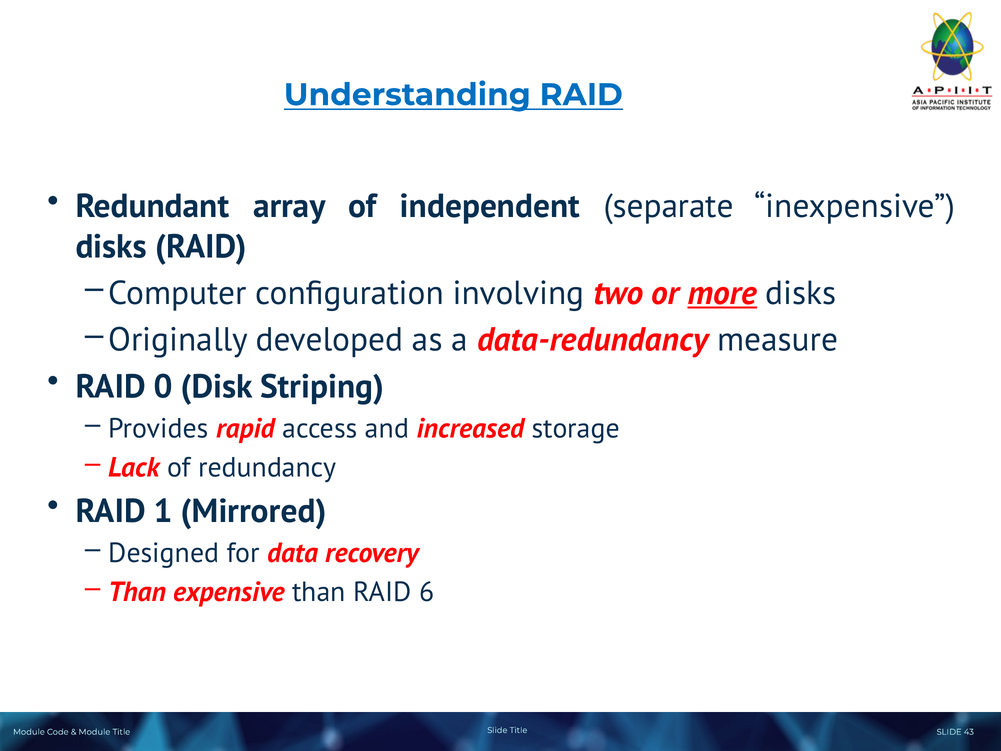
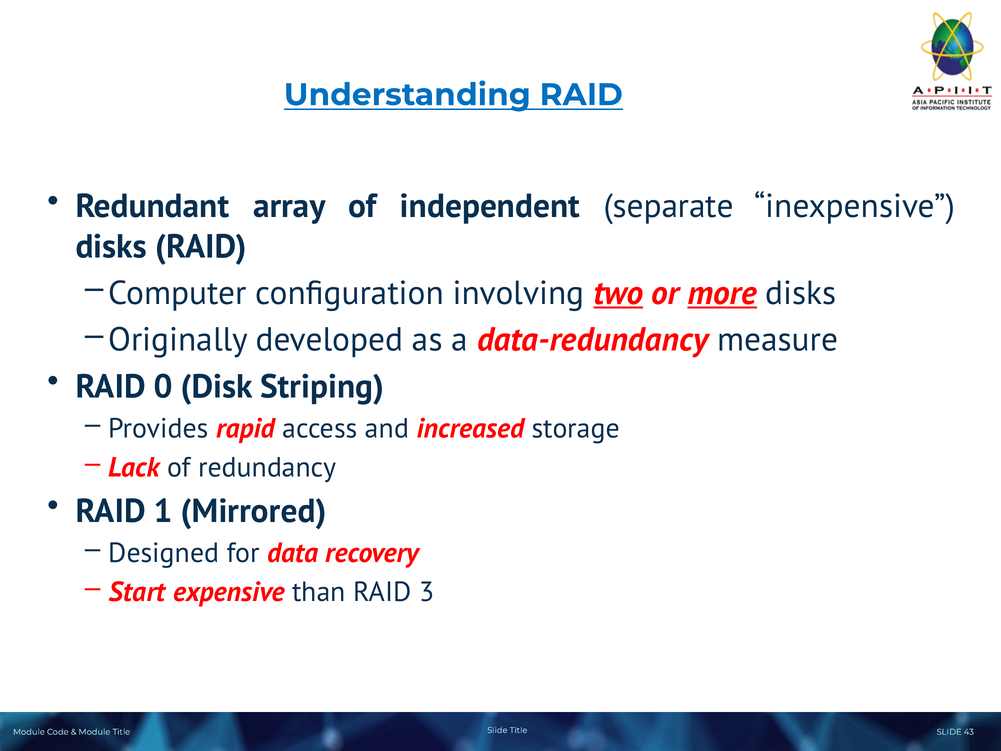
two underline: none -> present (618, 293)
Than: Than -> Start (137, 592)
6: 6 -> 3 (427, 592)
